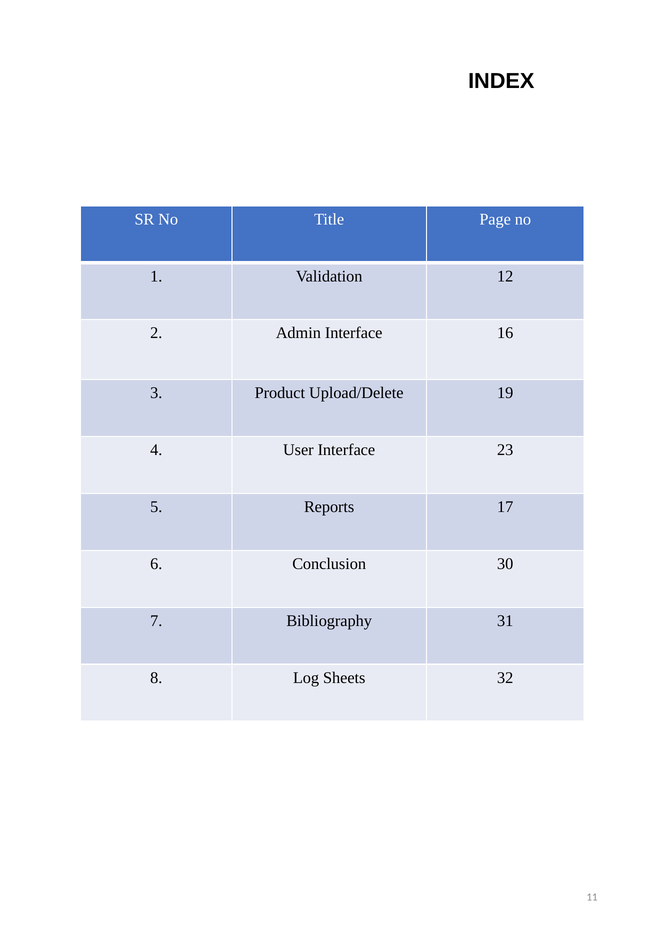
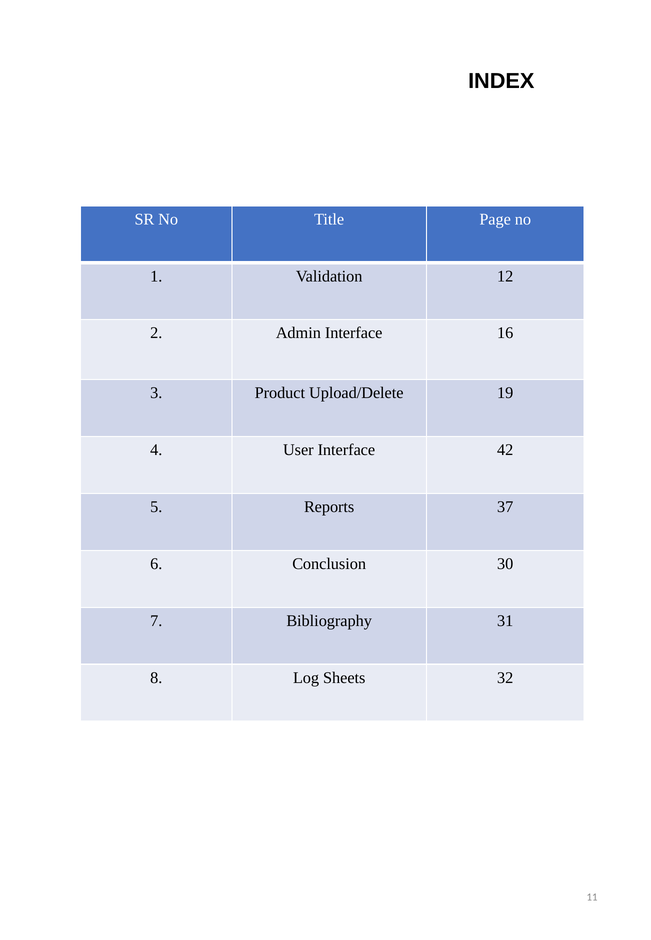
23: 23 -> 42 (505, 450)
17: 17 -> 37 (505, 507)
